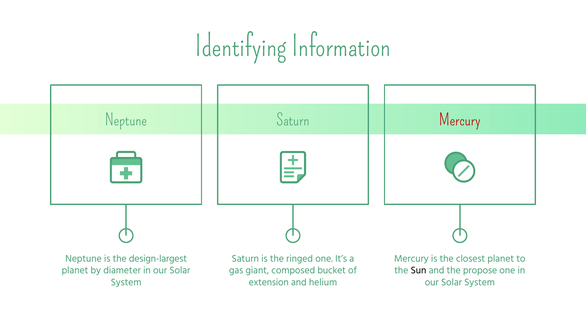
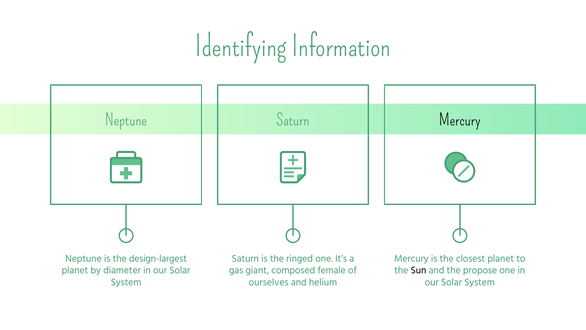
Mercury colour: red -> black (460, 120)
bucket: bucket -> female (332, 270)
extension: extension -> ourselves (269, 282)
